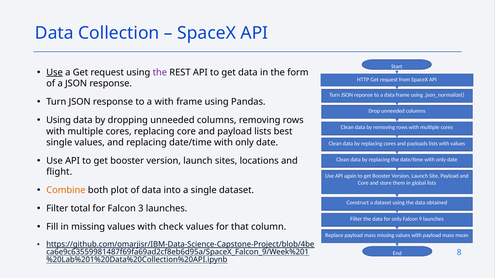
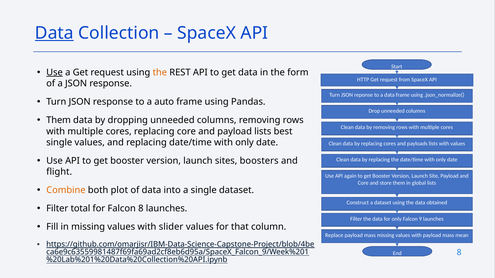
Data underline: none -> present (54, 33)
the colour: purple -> orange (160, 73)
a with: with -> auto (164, 102)
Using: Using -> Them (59, 120)
locations: locations -> boosters (259, 161)
Falcon 3: 3 -> 8 (141, 209)
check: check -> slider (171, 227)
